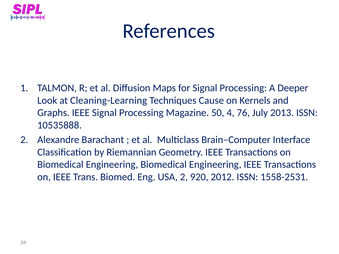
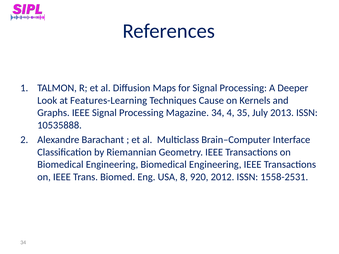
Cleaning-Learning: Cleaning-Learning -> Features-Learning (109, 101)
50: 50 -> 34 (218, 113)
76: 76 -> 35 (243, 113)
USA 2: 2 -> 8 (184, 177)
